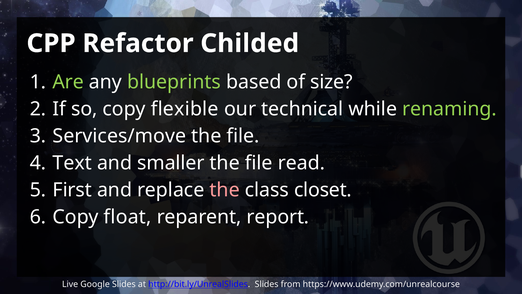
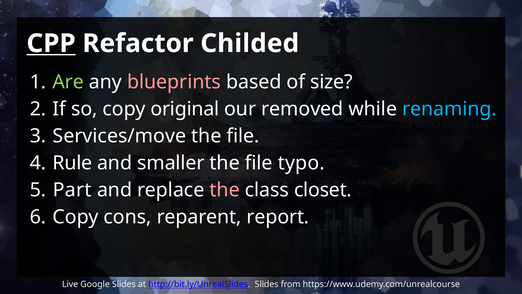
CPP underline: none -> present (51, 43)
blueprints colour: light green -> pink (174, 82)
flexible: flexible -> original (185, 109)
technical: technical -> removed (302, 109)
renaming colour: light green -> light blue (449, 109)
Text: Text -> Rule (72, 163)
read: read -> typo (301, 163)
First: First -> Part (72, 190)
float: float -> cons (128, 217)
